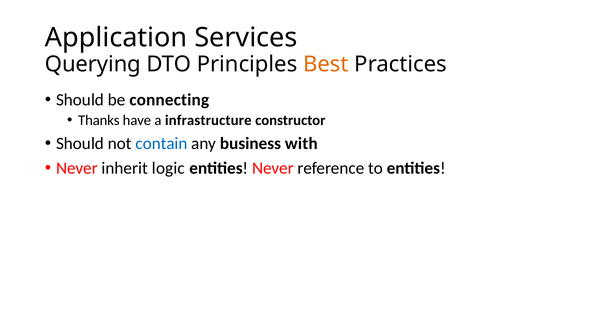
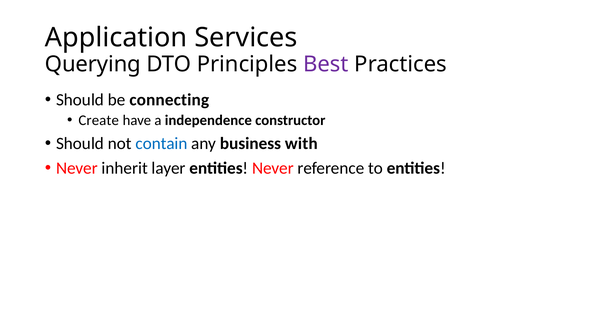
Best colour: orange -> purple (326, 64)
Thanks: Thanks -> Create (99, 120)
infrastructure: infrastructure -> independence (208, 120)
logic: logic -> layer (169, 168)
